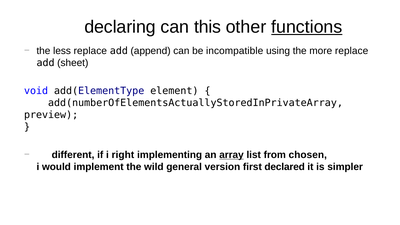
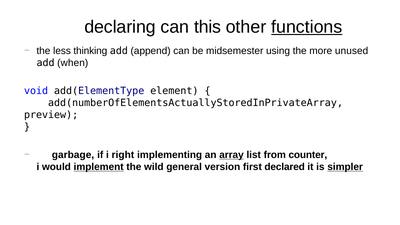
less replace: replace -> thinking (90, 51)
incompatible: incompatible -> midsemester (235, 51)
more replace: replace -> unused (352, 51)
sheet: sheet -> when (73, 63)
different: different -> garbage (73, 155)
chosen: chosen -> counter (308, 155)
implement underline: none -> present (99, 167)
simpler underline: none -> present (345, 167)
